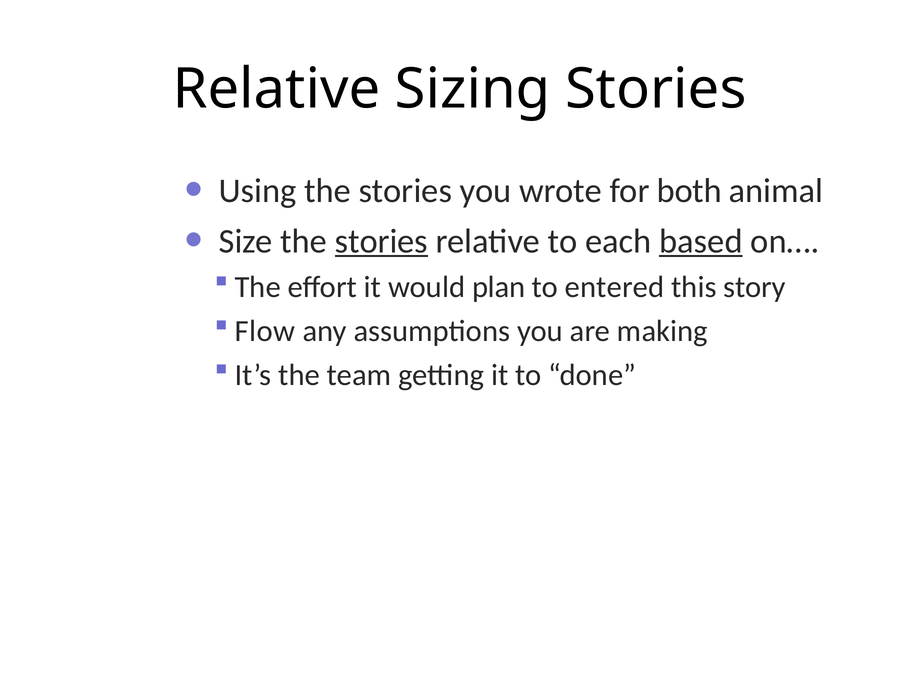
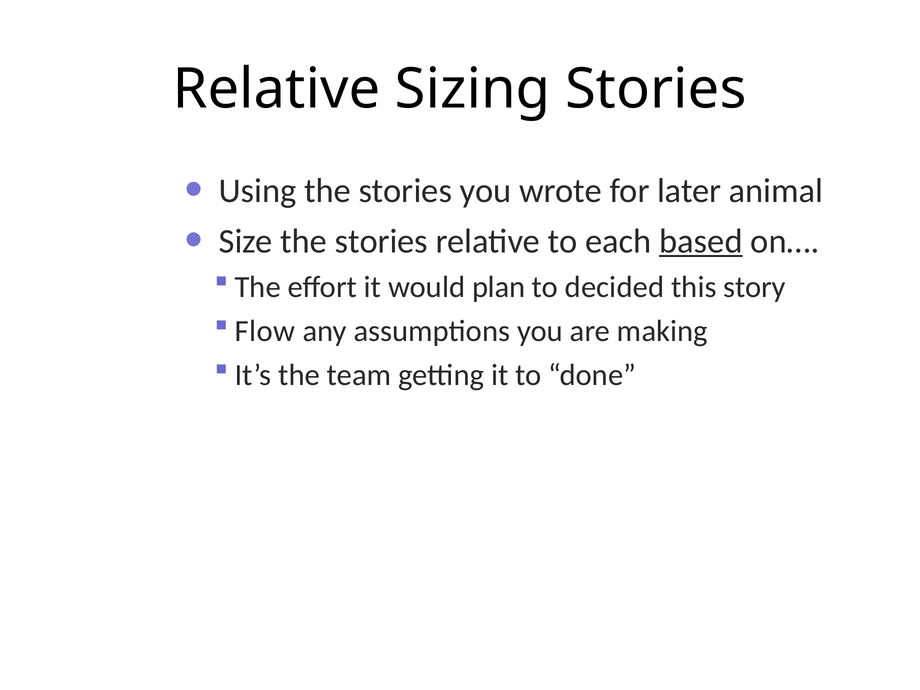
both: both -> later (689, 191)
stories underline: present -> none (381, 241)
entered: entered -> decided (615, 287)
